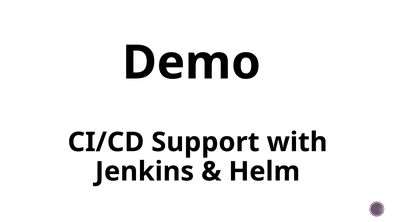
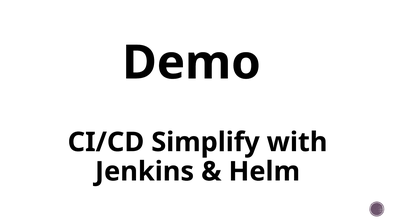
Support: Support -> Simplify (205, 142)
